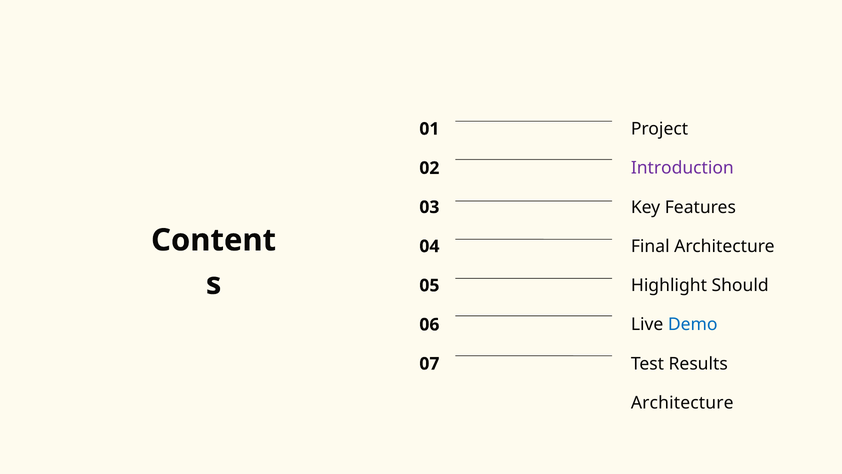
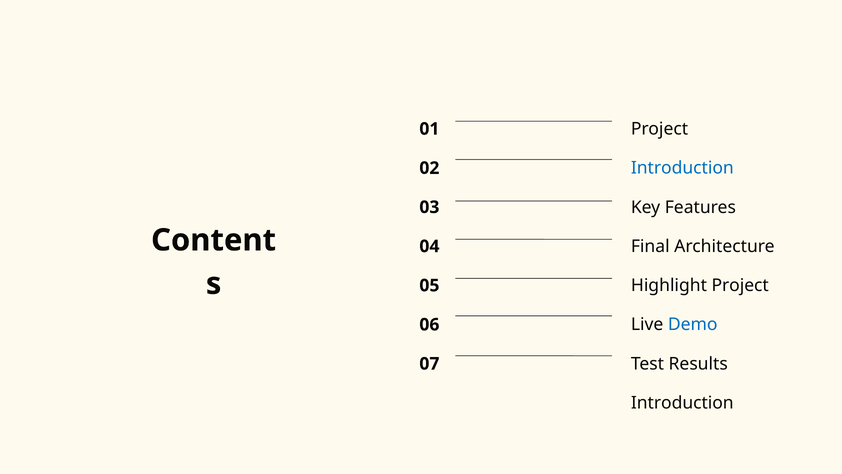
Introduction colour: purple -> blue (682, 168)
Highlight Should: Should -> Project (740, 285)
Architecture: Architecture -> Introduction (682, 403)
